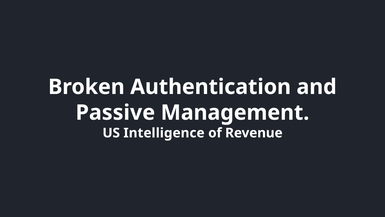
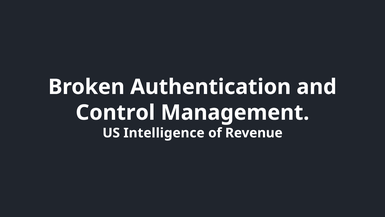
Passive: Passive -> Control (115, 112)
